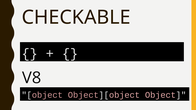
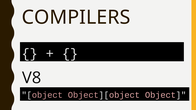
CHECKABLE: CHECKABLE -> COMPILERS (76, 17)
